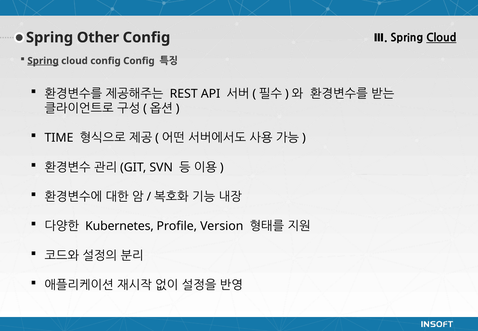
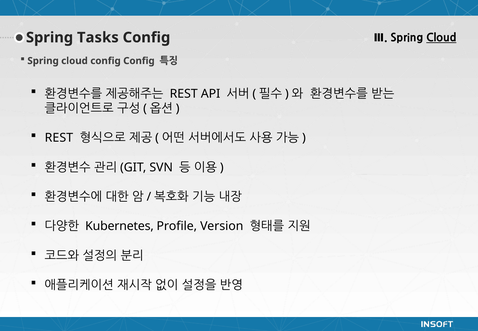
Other: Other -> Tasks (98, 37)
Spring underline: present -> none (43, 61)
TIME: TIME -> REST (59, 138)
